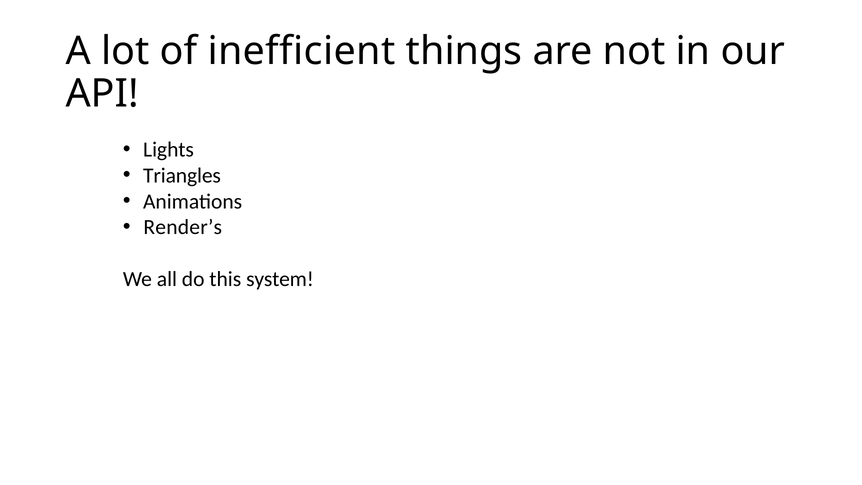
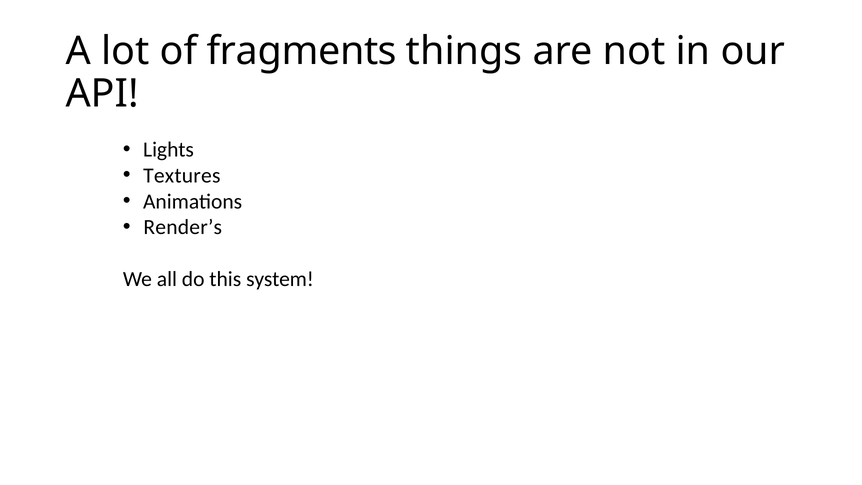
inefficient: inefficient -> fragments (302, 51)
Triangles: Triangles -> Textures (182, 176)
